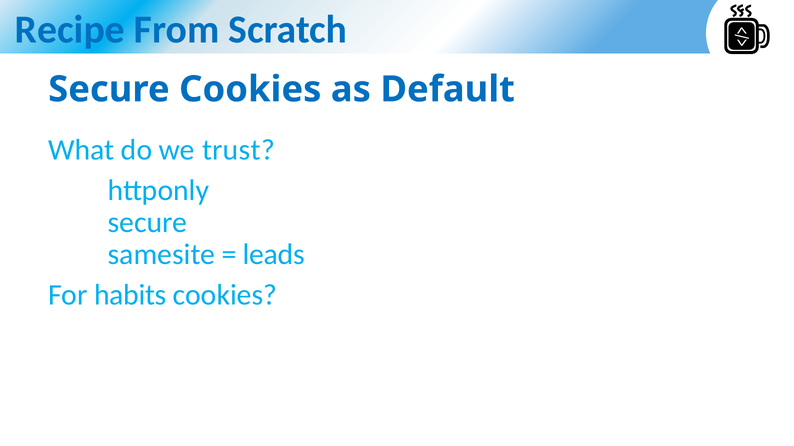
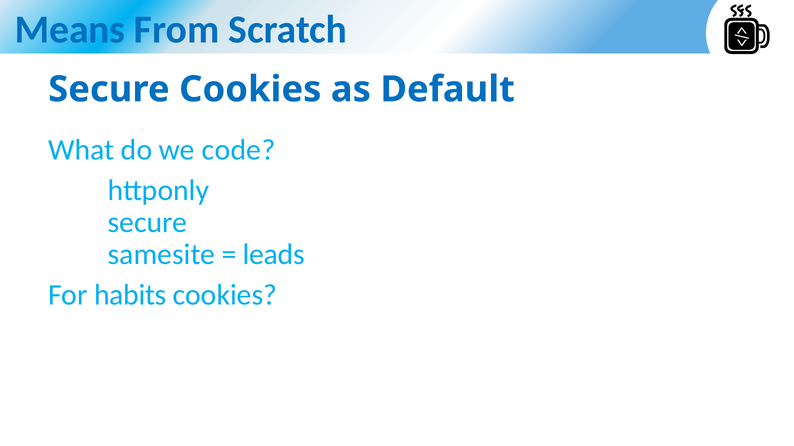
Recipe: Recipe -> Means (70, 30)
trust: trust -> code (238, 150)
